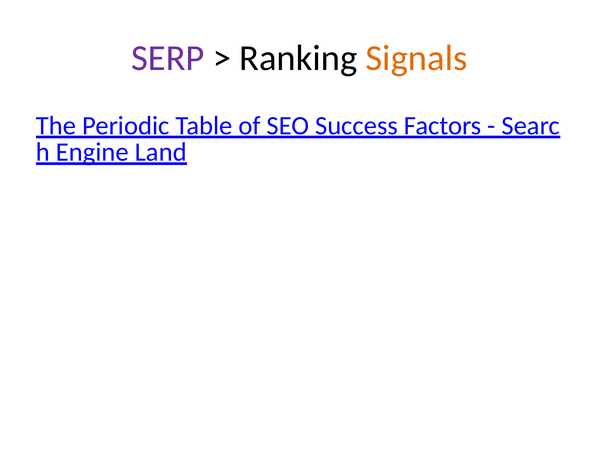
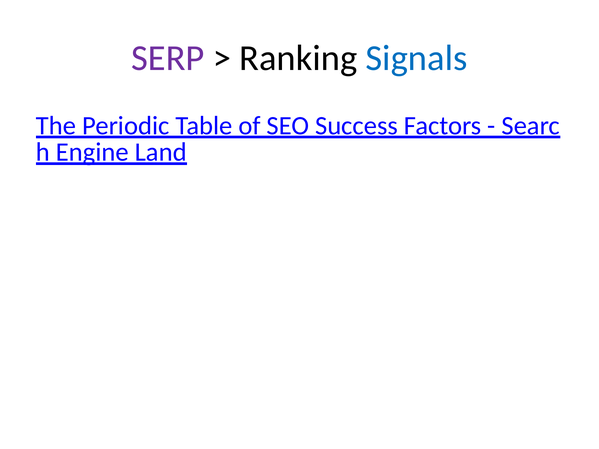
Signals colour: orange -> blue (416, 58)
